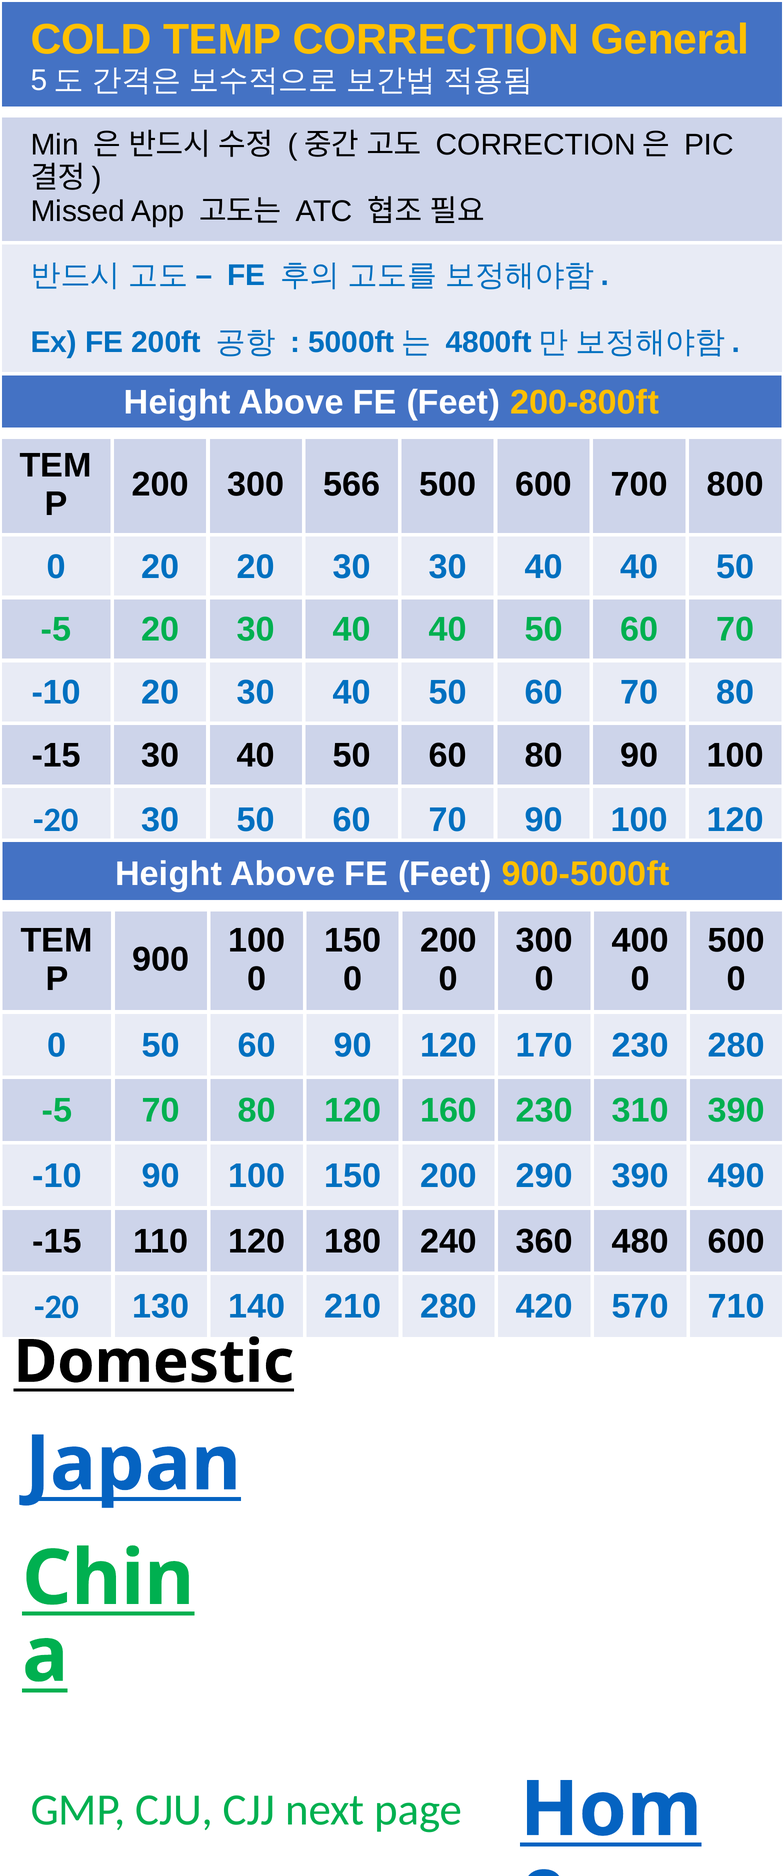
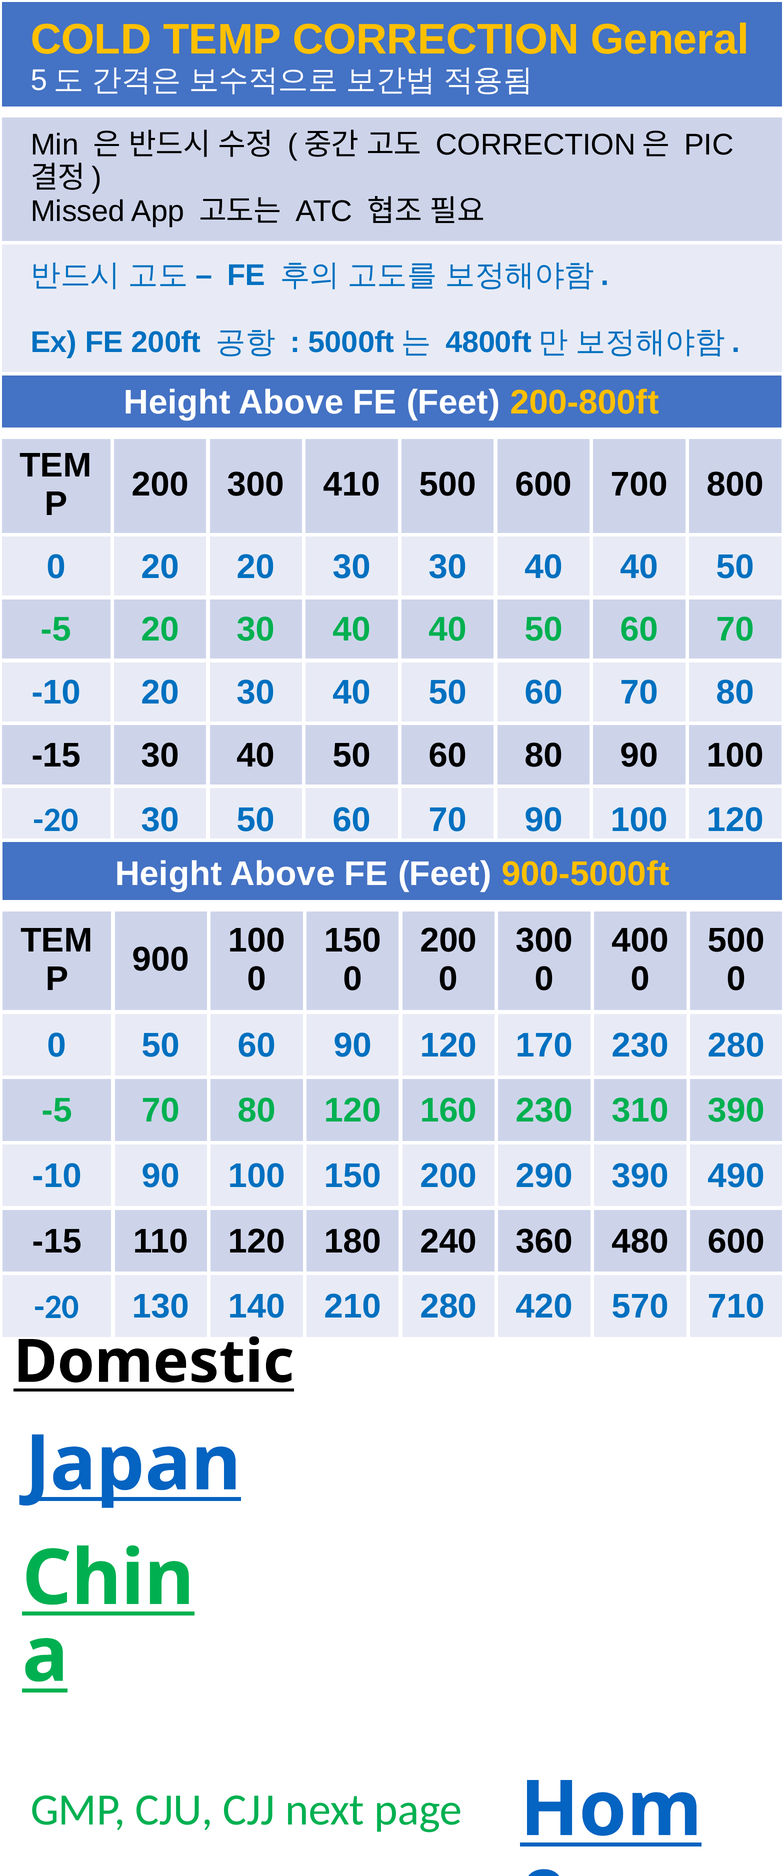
566: 566 -> 410 (352, 485)
